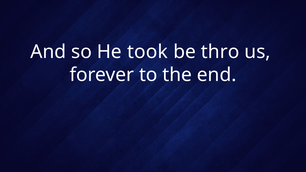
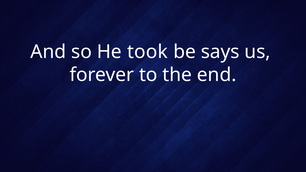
thro: thro -> says (220, 52)
